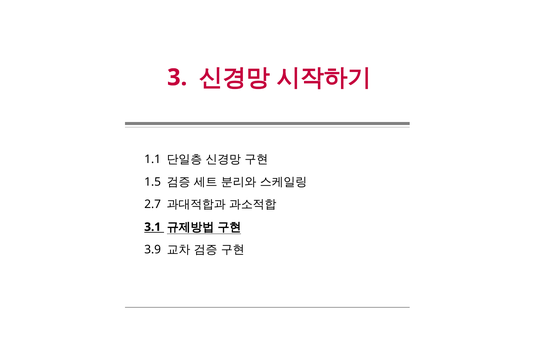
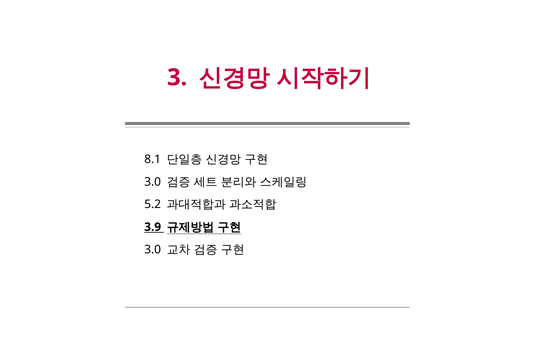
1.1: 1.1 -> 8.1 (153, 159)
1.5: 1.5 -> 3.0 (153, 182)
2.7: 2.7 -> 5.2 (153, 204)
3.1: 3.1 -> 3.9 (153, 227)
3.9: 3.9 -> 3.0 (153, 250)
